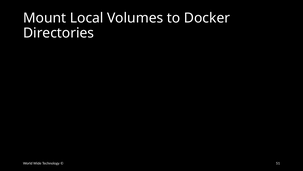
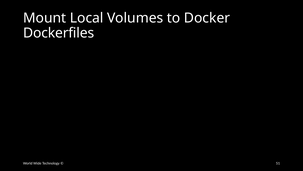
Directories: Directories -> Dockerfiles (59, 33)
